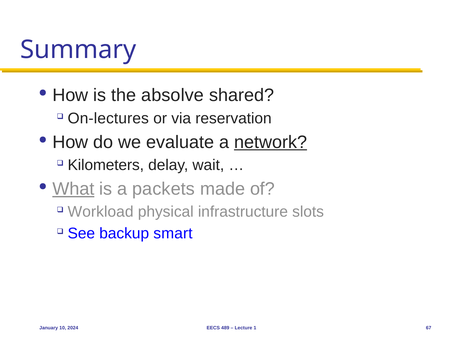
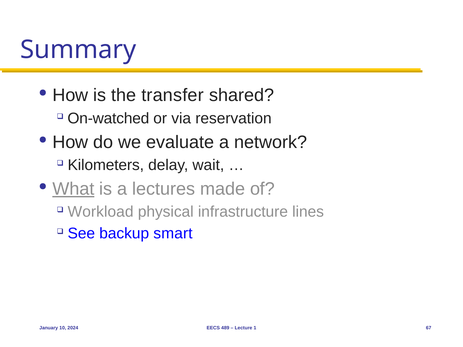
absolve: absolve -> transfer (173, 95)
On-lectures: On-lectures -> On-watched (108, 118)
network underline: present -> none (271, 142)
packets: packets -> lectures (164, 189)
slots: slots -> lines (308, 212)
